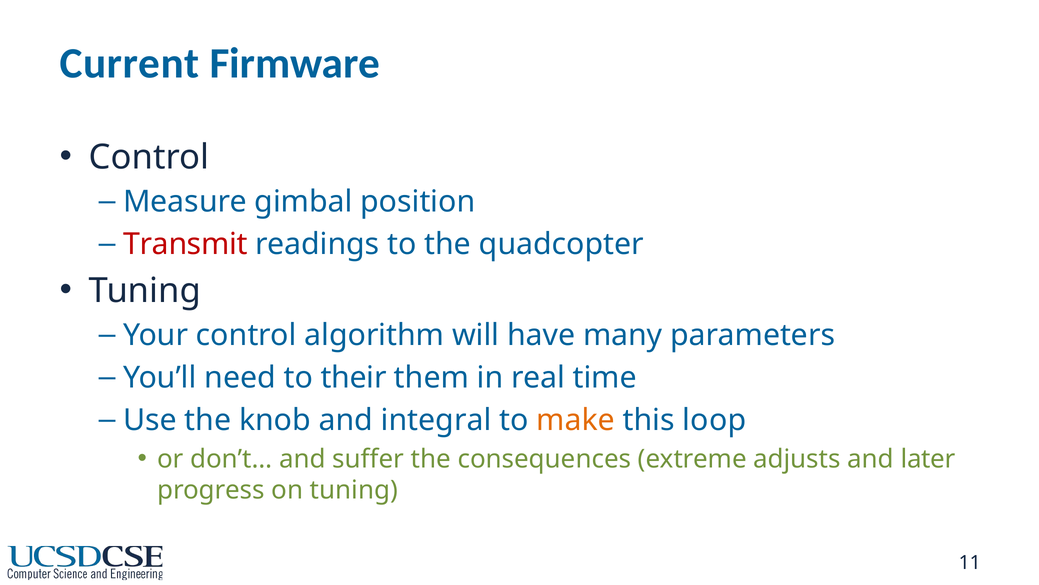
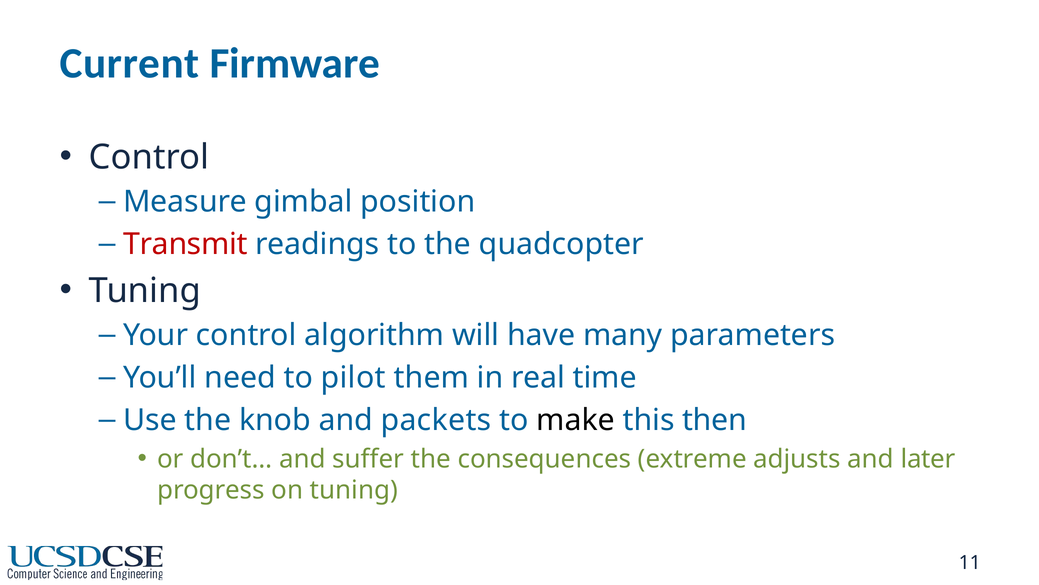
their: their -> pilot (353, 378)
integral: integral -> packets (436, 420)
make colour: orange -> black (576, 420)
loop: loop -> then (715, 420)
